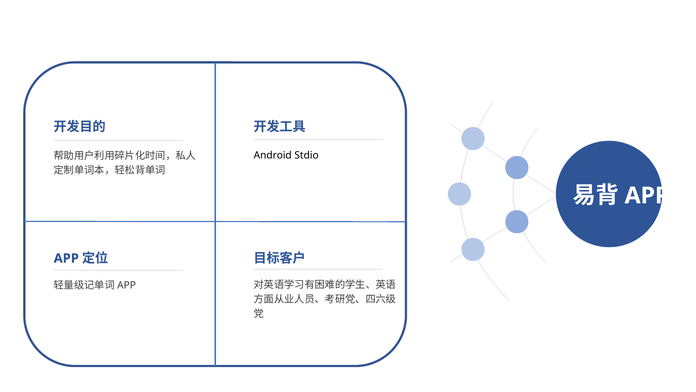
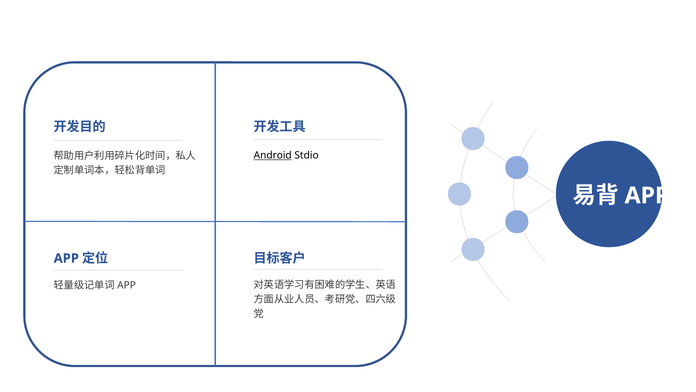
Android underline: none -> present (273, 155)
